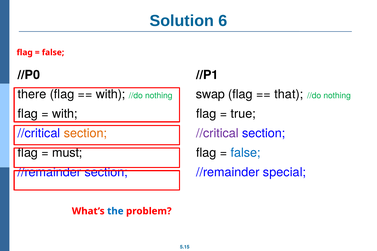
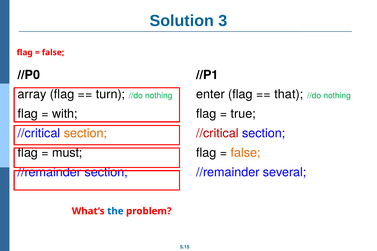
6: 6 -> 3 (223, 21)
there: there -> array (32, 94)
with: with -> turn (111, 94)
swap: swap -> enter (210, 94)
//critical colour: purple -> red (217, 133)
false colour: blue -> orange (246, 153)
special: special -> several (285, 172)
